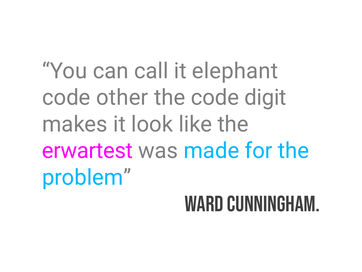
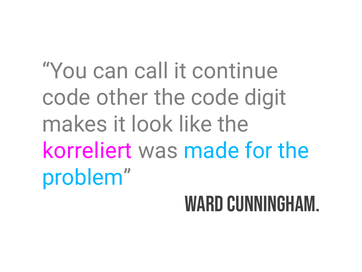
elephant: elephant -> continue (235, 71)
erwartest: erwartest -> korreliert (87, 151)
